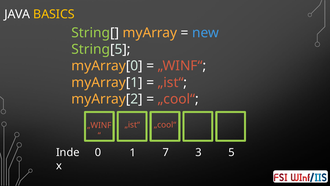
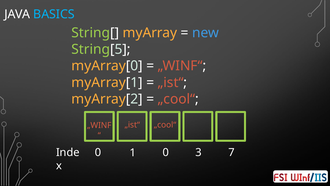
BASICS colour: yellow -> light blue (54, 14)
1 7: 7 -> 0 (166, 152)
5: 5 -> 7 (231, 152)
